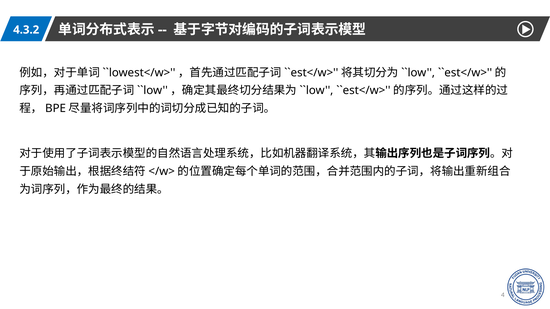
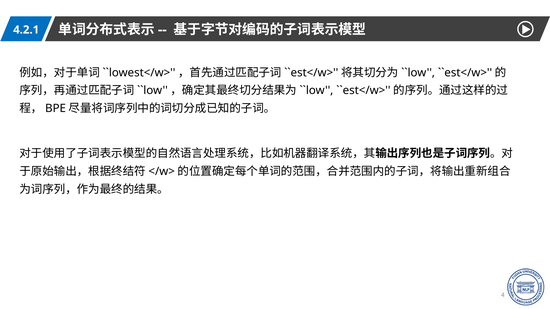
4.3.2: 4.3.2 -> 4.2.1 (26, 30)
